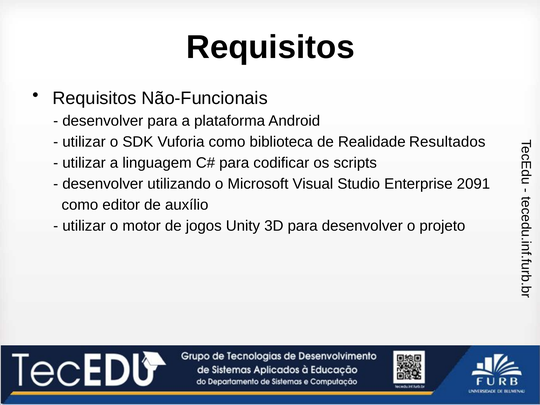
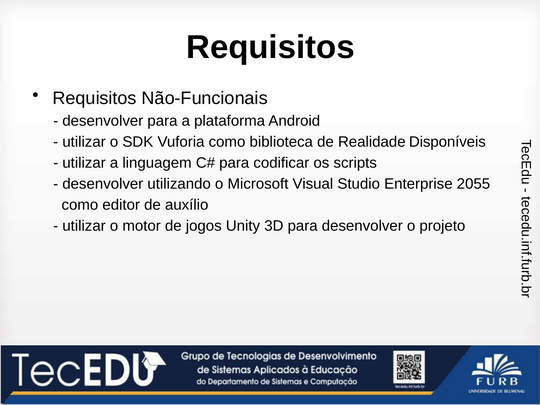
Resultados: Resultados -> Disponíveis (447, 142)
2091: 2091 -> 2055 (473, 184)
